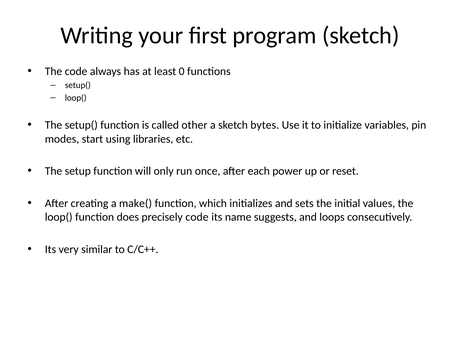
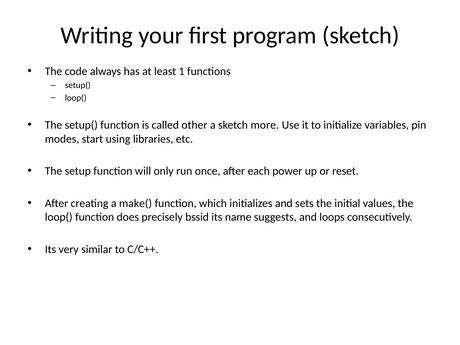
0: 0 -> 1 (182, 71)
bytes: bytes -> more (265, 125)
precisely code: code -> bssid (197, 217)
